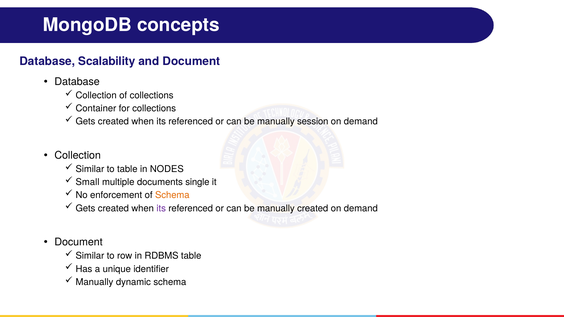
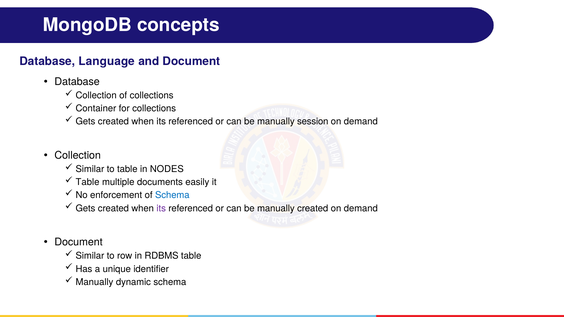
Scalability: Scalability -> Language (107, 61)
Small: Small -> Table (88, 182)
single: single -> easily (197, 182)
Schema colour: orange -> blue (172, 195)
